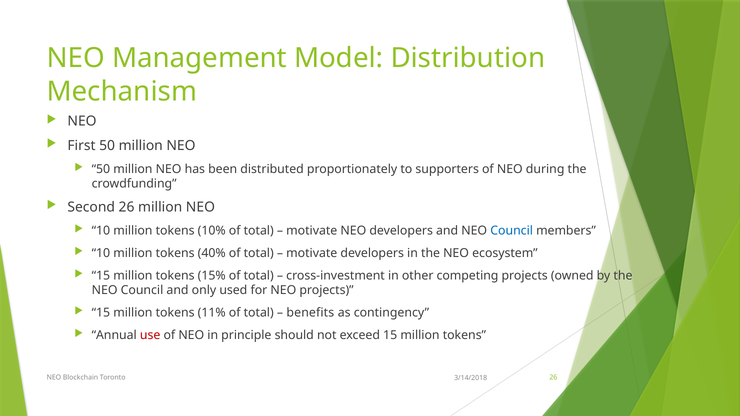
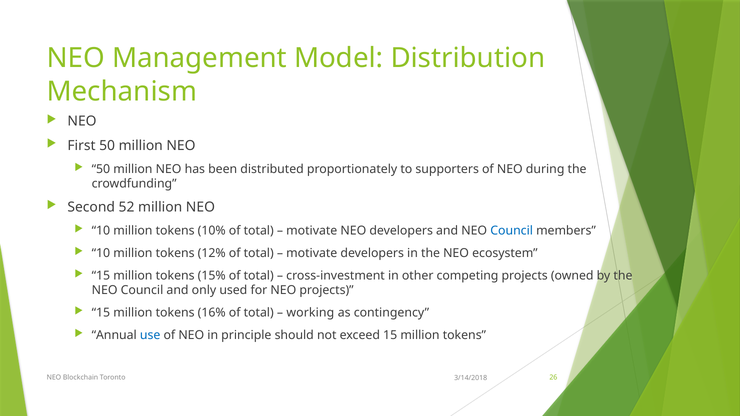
Second 26: 26 -> 52 (127, 207)
40%: 40% -> 12% (212, 253)
11%: 11% -> 16% (212, 313)
benefits: benefits -> working (310, 313)
use colour: red -> blue (150, 336)
